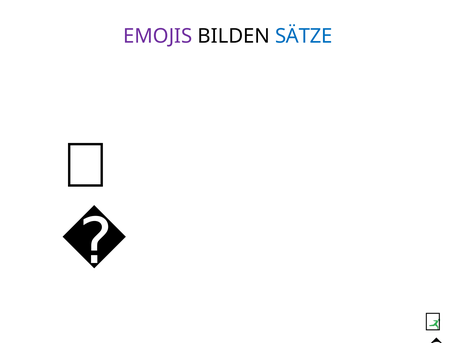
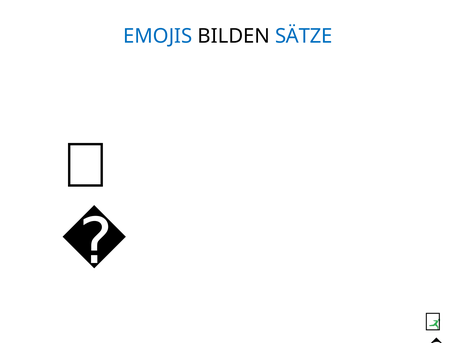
EMOJIS colour: purple -> blue (158, 36)
